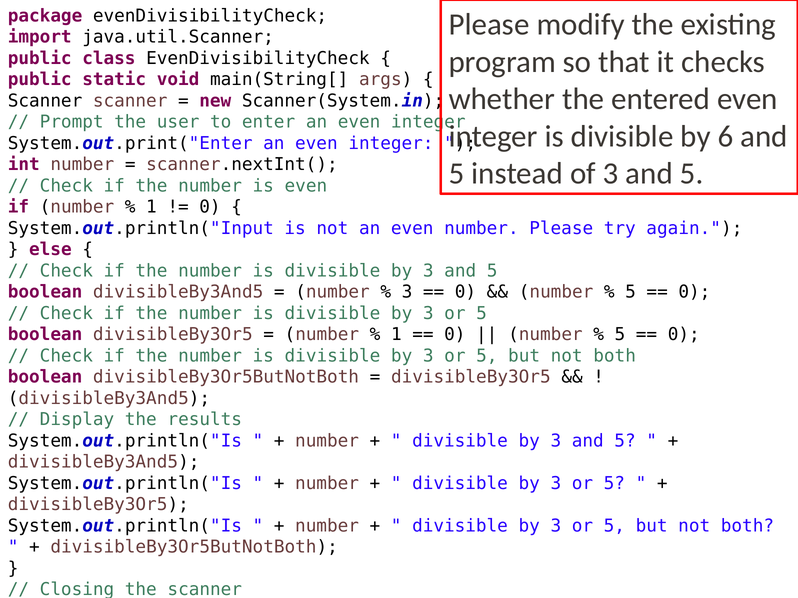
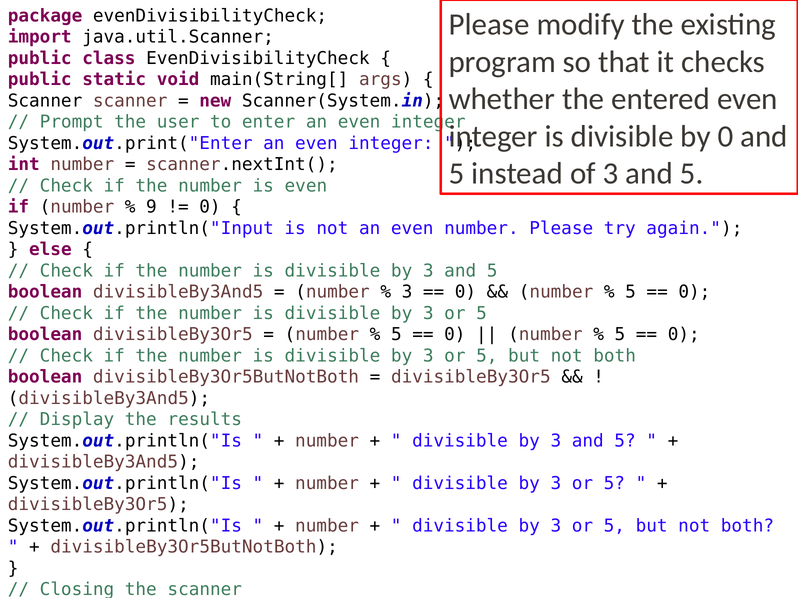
by 6: 6 -> 0 (725, 136)
1: 1 -> 9 (151, 207)
1: 1 -> 5 (396, 335)
